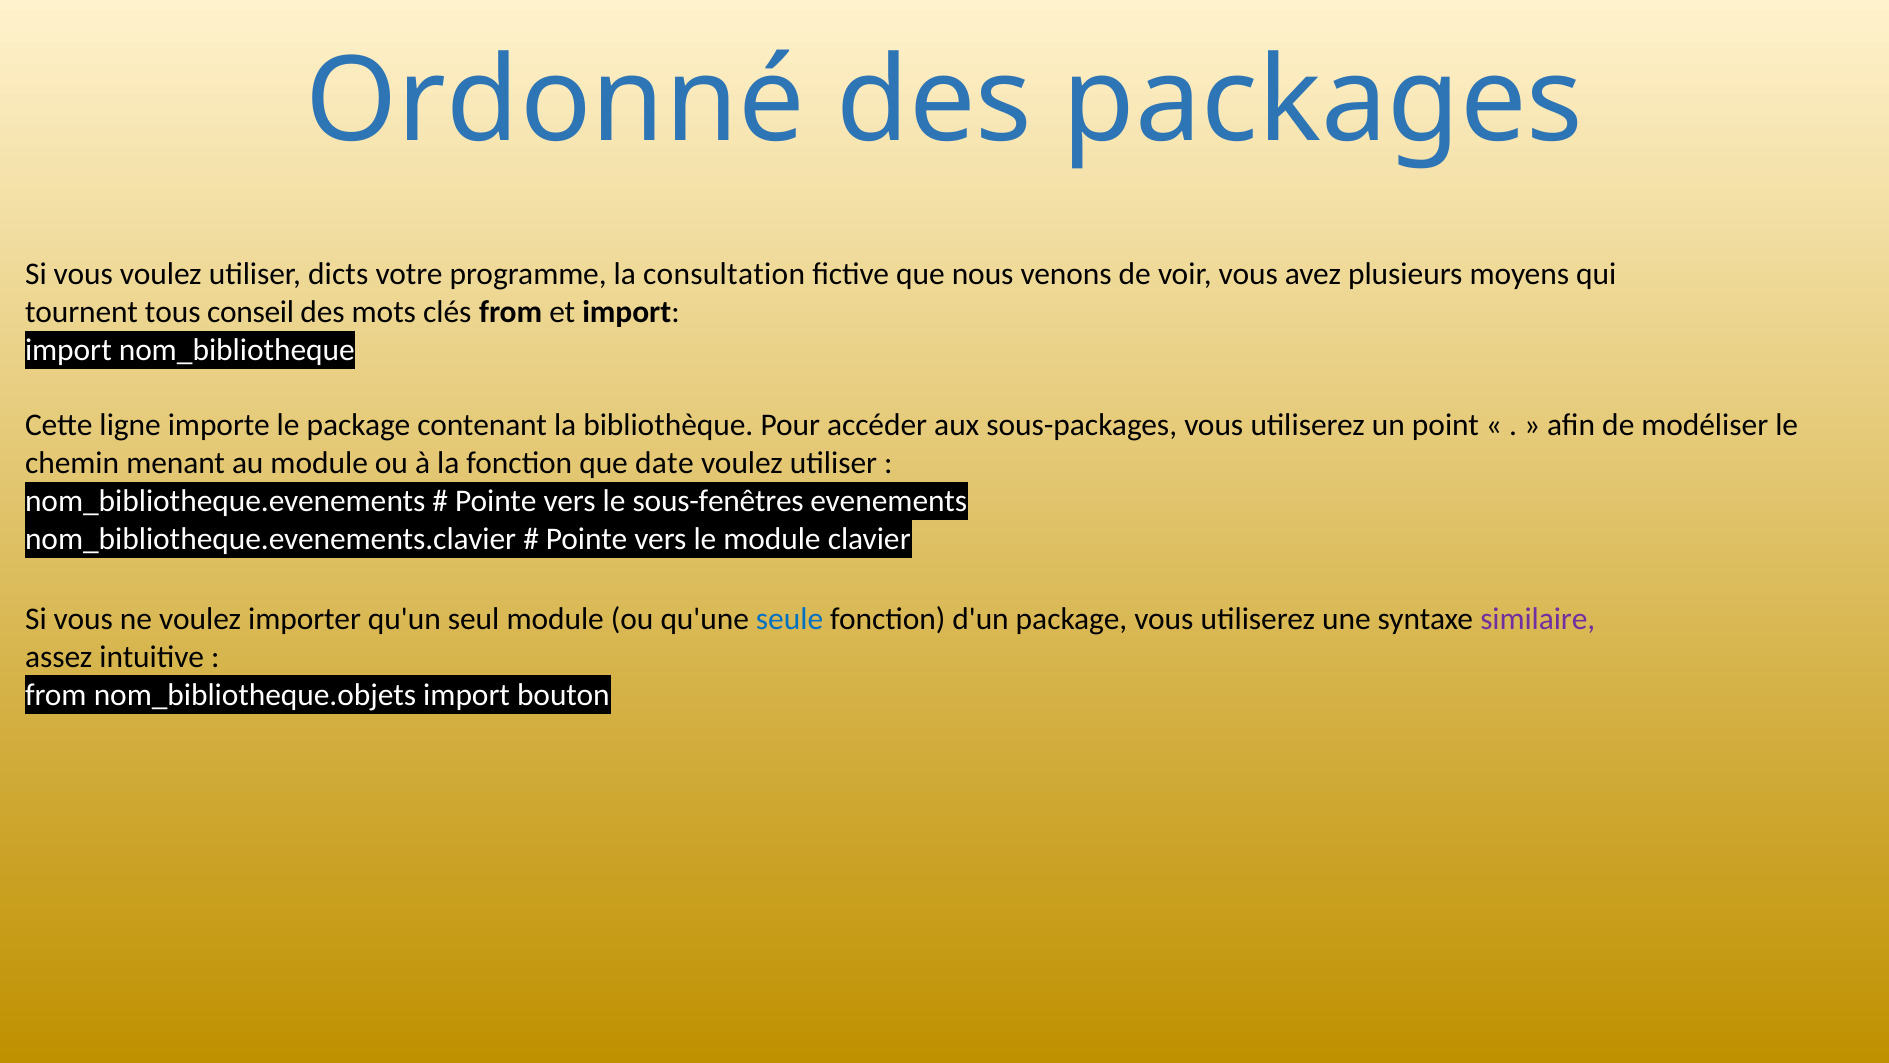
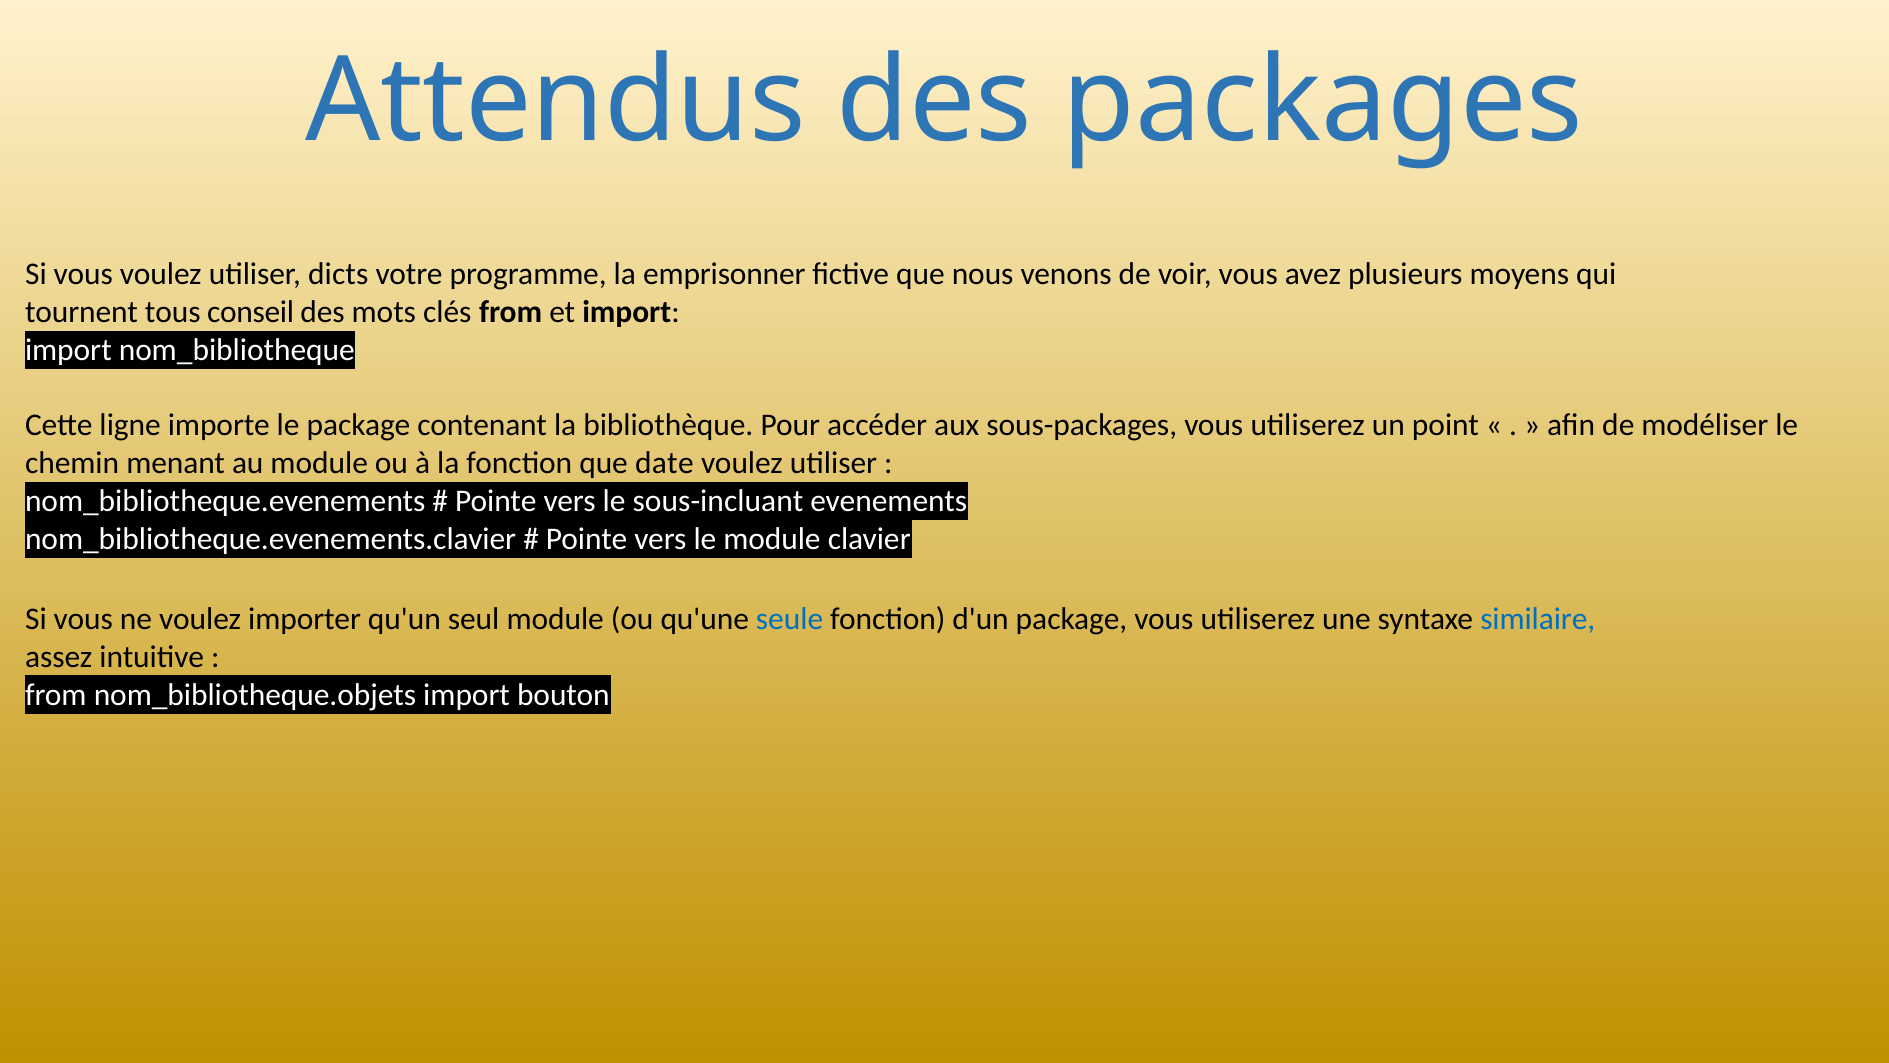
Ordonné: Ordonné -> Attendus (556, 102)
consultation: consultation -> emprisonner (724, 274)
sous-fenêtres: sous-fenêtres -> sous-incluant (718, 501)
similaire colour: purple -> blue (1538, 619)
